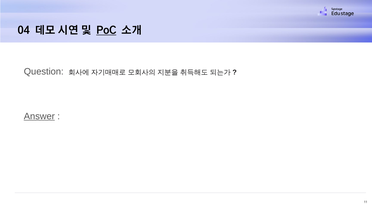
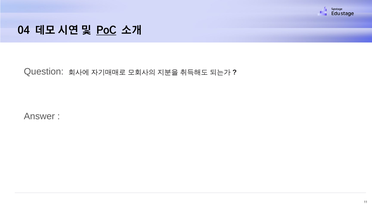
Answer underline: present -> none (39, 116)
